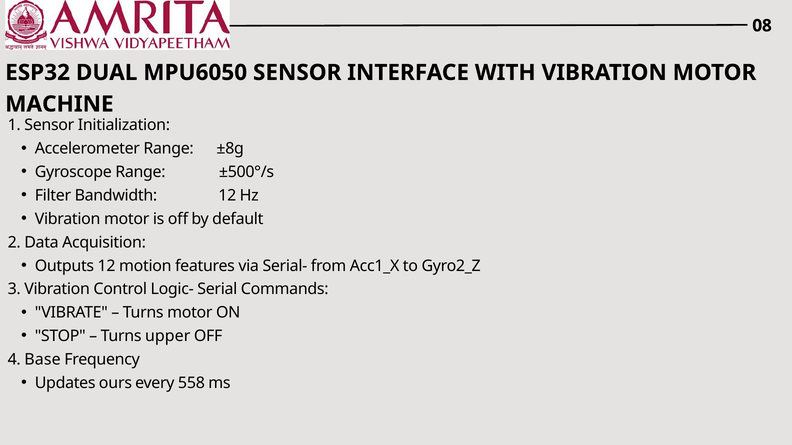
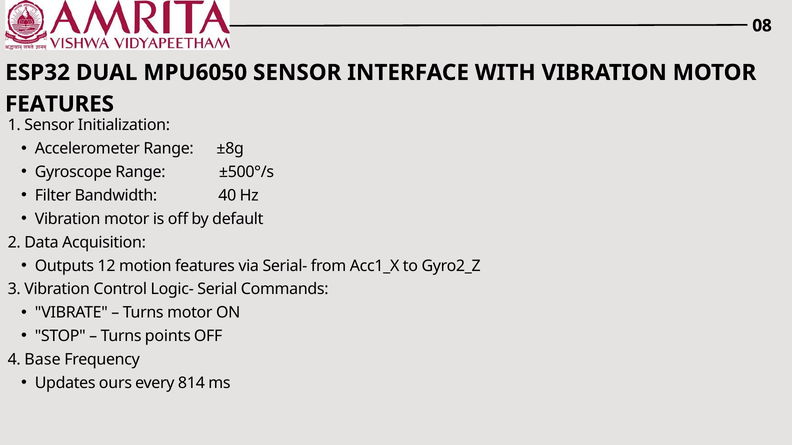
MACHINE: MACHINE -> FEATURES (60, 104)
Bandwidth 12: 12 -> 40 (227, 196)
upper: upper -> points (168, 336)
558: 558 -> 814 (191, 383)
